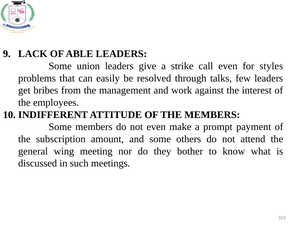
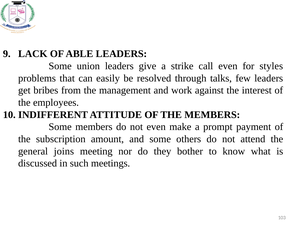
wing: wing -> joins (64, 151)
